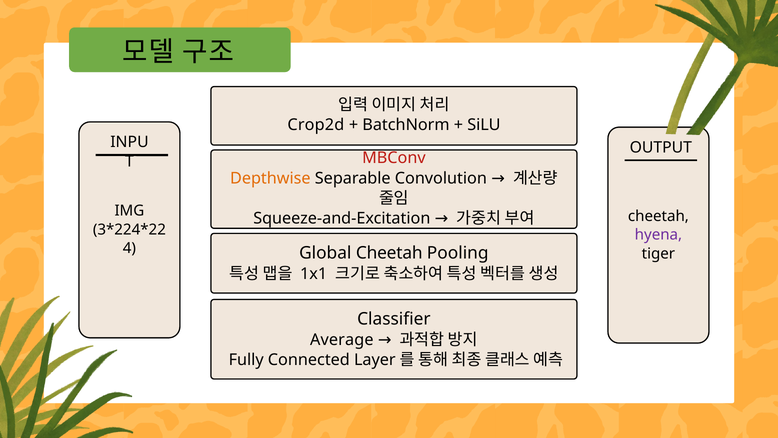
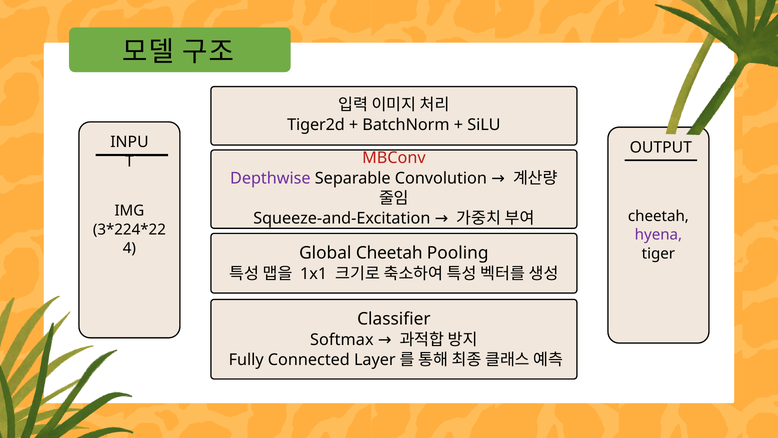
Crop2d: Crop2d -> Tiger2d (316, 125)
Depthwise colour: orange -> purple (270, 178)
Average: Average -> Softmax (342, 339)
